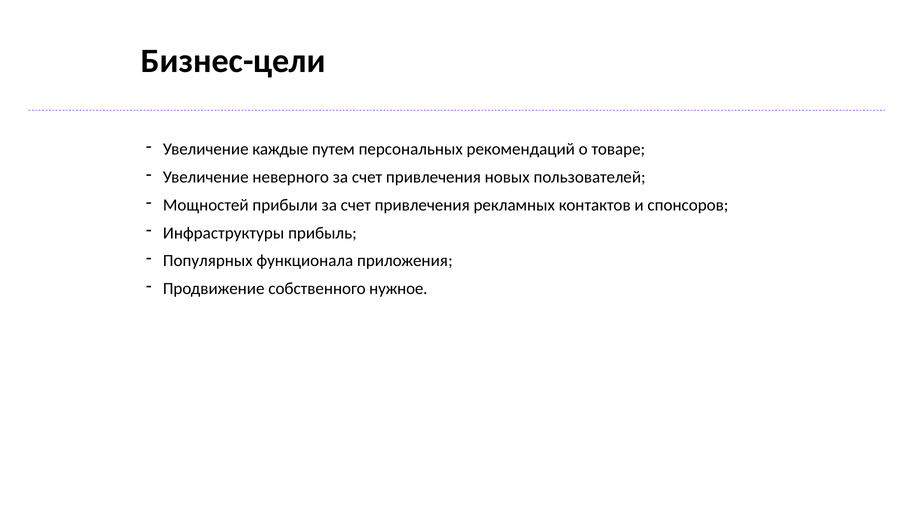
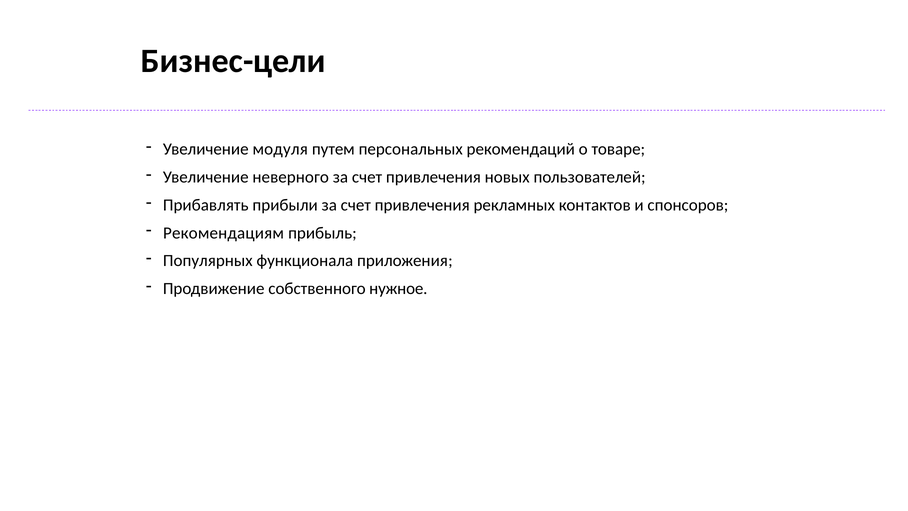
каждые: каждые -> модуля (280, 149)
Мощностей: Мощностей -> Прибавлять (206, 205)
Инфраструктуры: Инфраструктуры -> Рекомендациям (224, 233)
